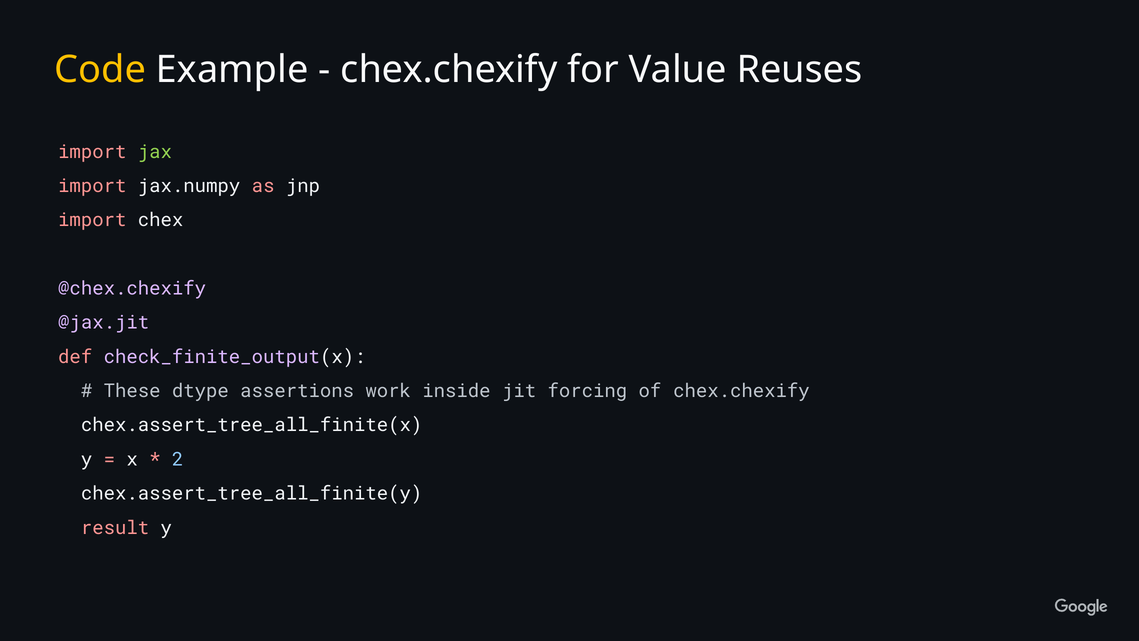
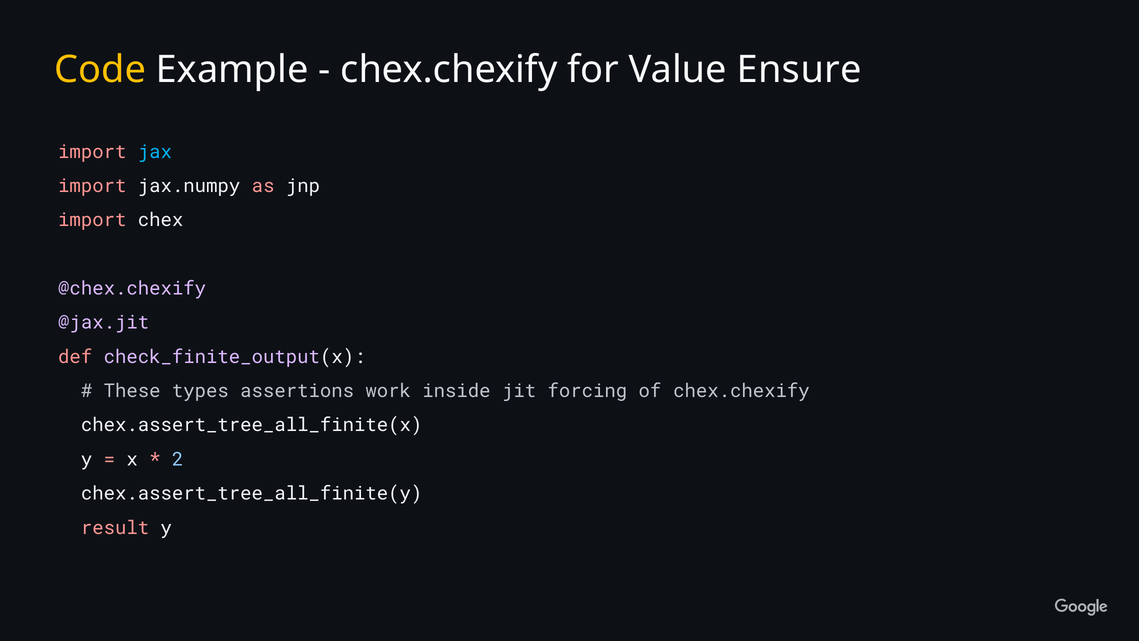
Reuses: Reuses -> Ensure (799, 70)
jax colour: light green -> light blue (155, 152)
dtype: dtype -> types (200, 391)
